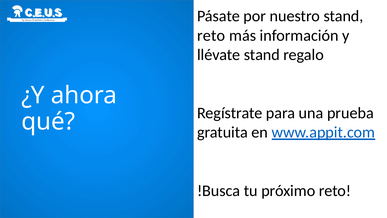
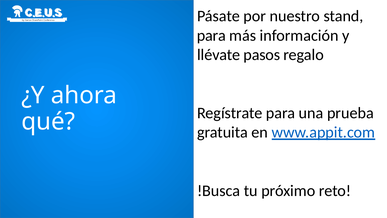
reto: reto -> para (211, 35)
llévate stand: stand -> pasos (262, 55)
